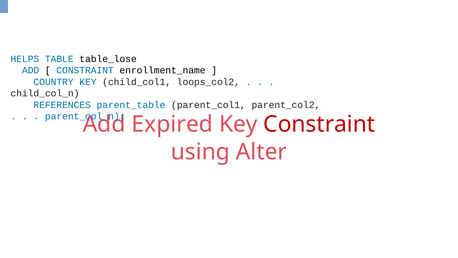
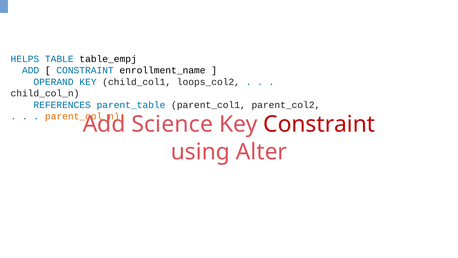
table_lose: table_lose -> table_empj (108, 59)
COUNTRY: COUNTRY -> OPERAND (54, 82)
parent_col_n colour: blue -> orange (85, 116)
Expired: Expired -> Science (172, 124)
